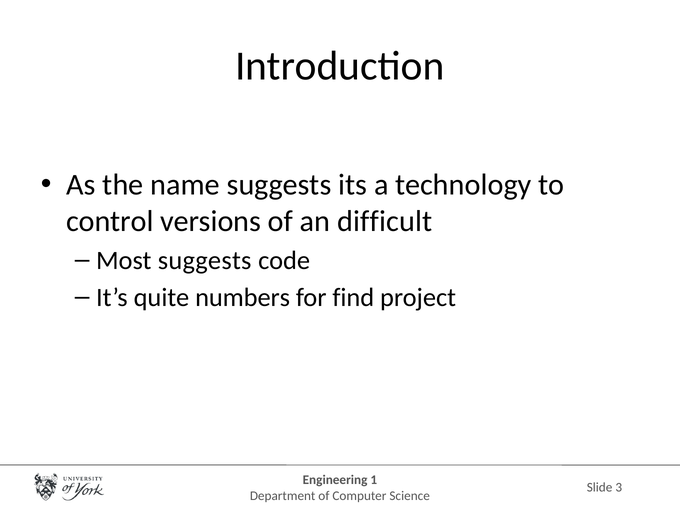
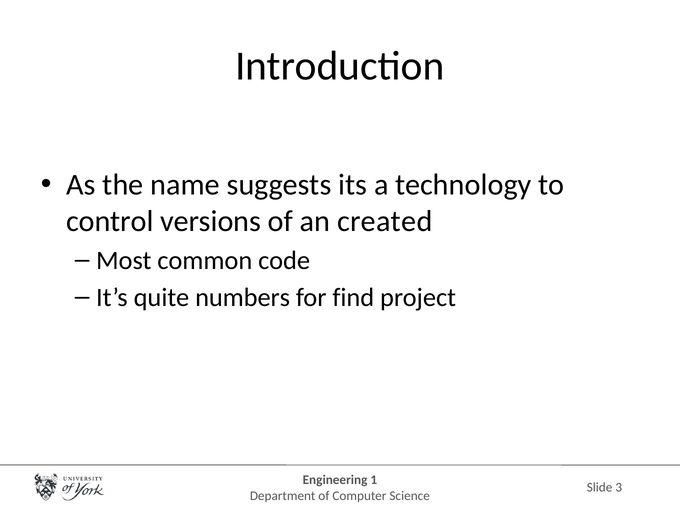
difficult: difficult -> created (385, 221)
Most suggests: suggests -> common (205, 260)
